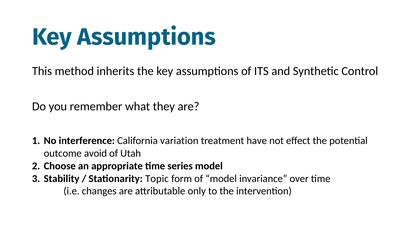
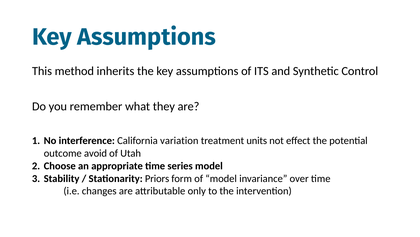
have: have -> units (257, 140)
Topic: Topic -> Priors (157, 178)
